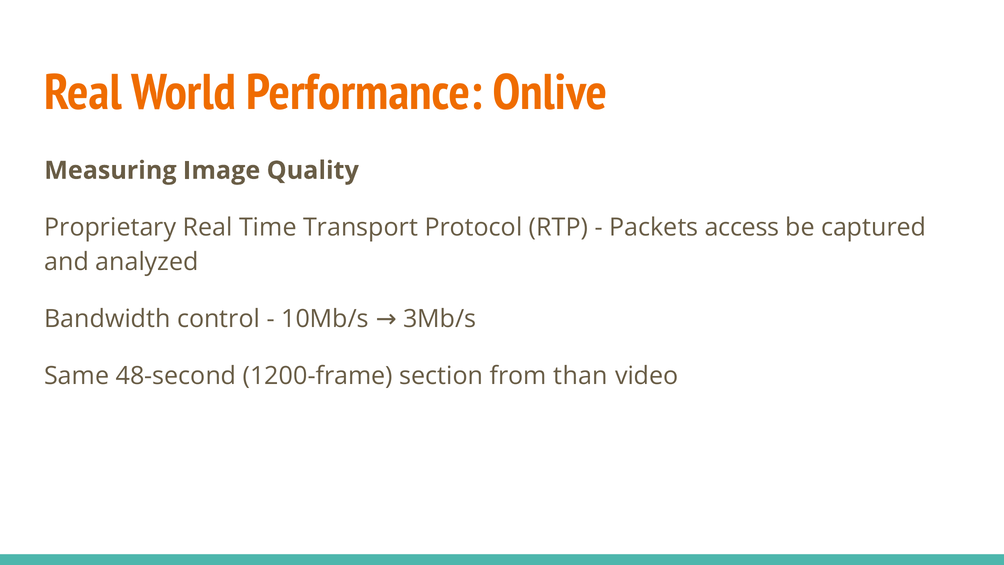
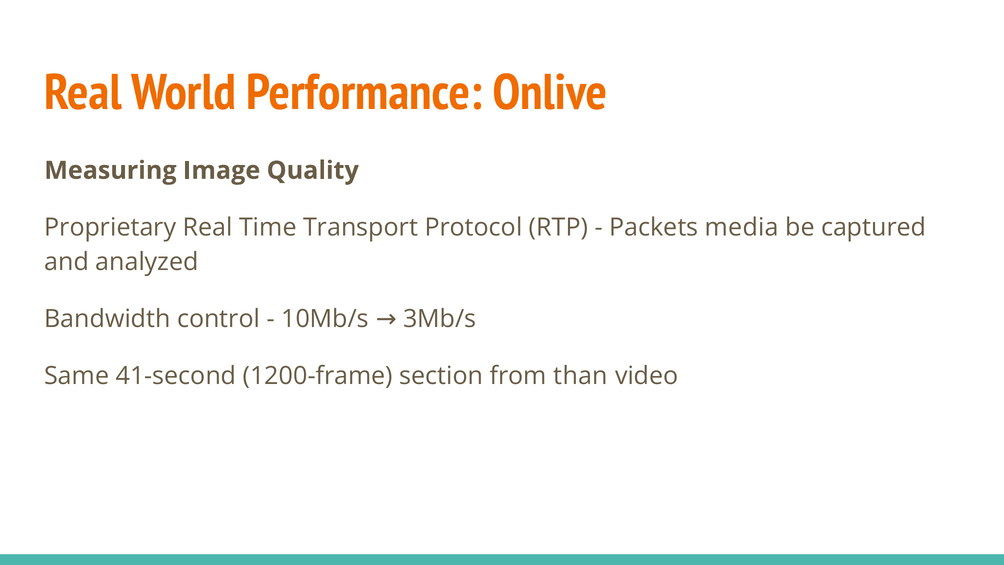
access: access -> media (742, 227)
48-second: 48-second -> 41-second (176, 376)
